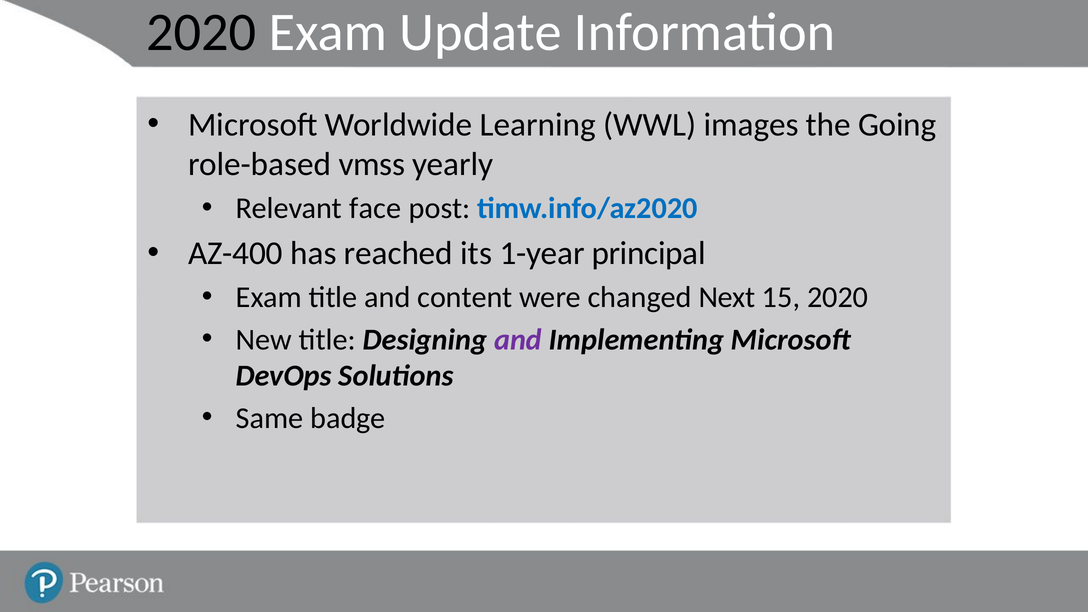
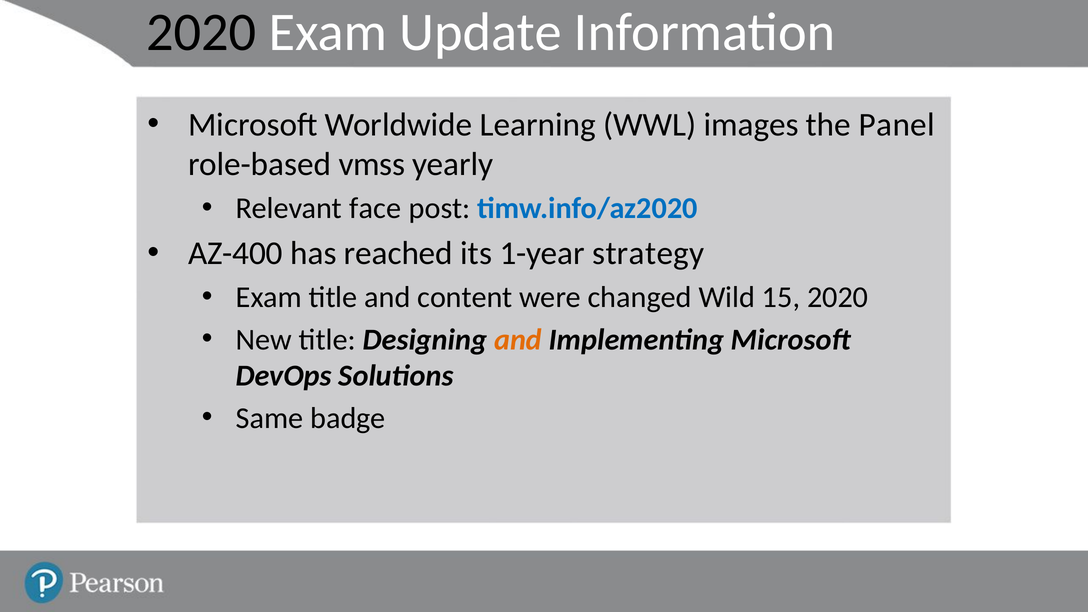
Going: Going -> Panel (897, 125)
principal: principal -> strategy (648, 253)
Next: Next -> Wild (727, 297)
and colour: purple -> orange (518, 340)
